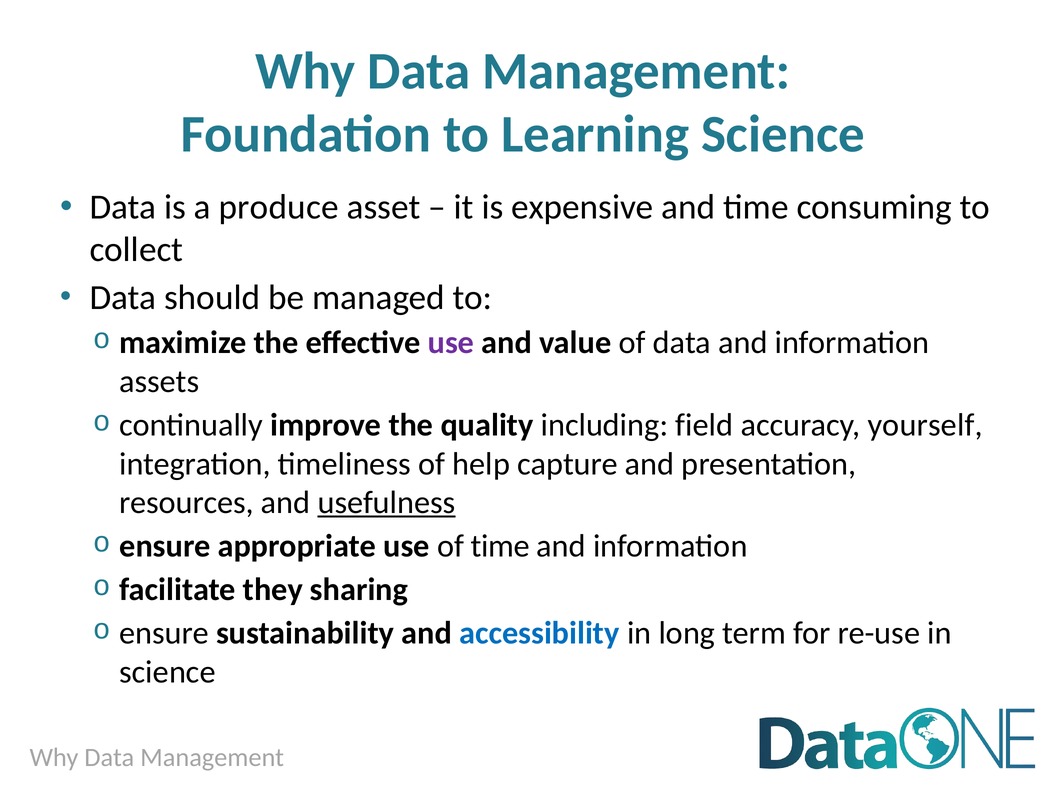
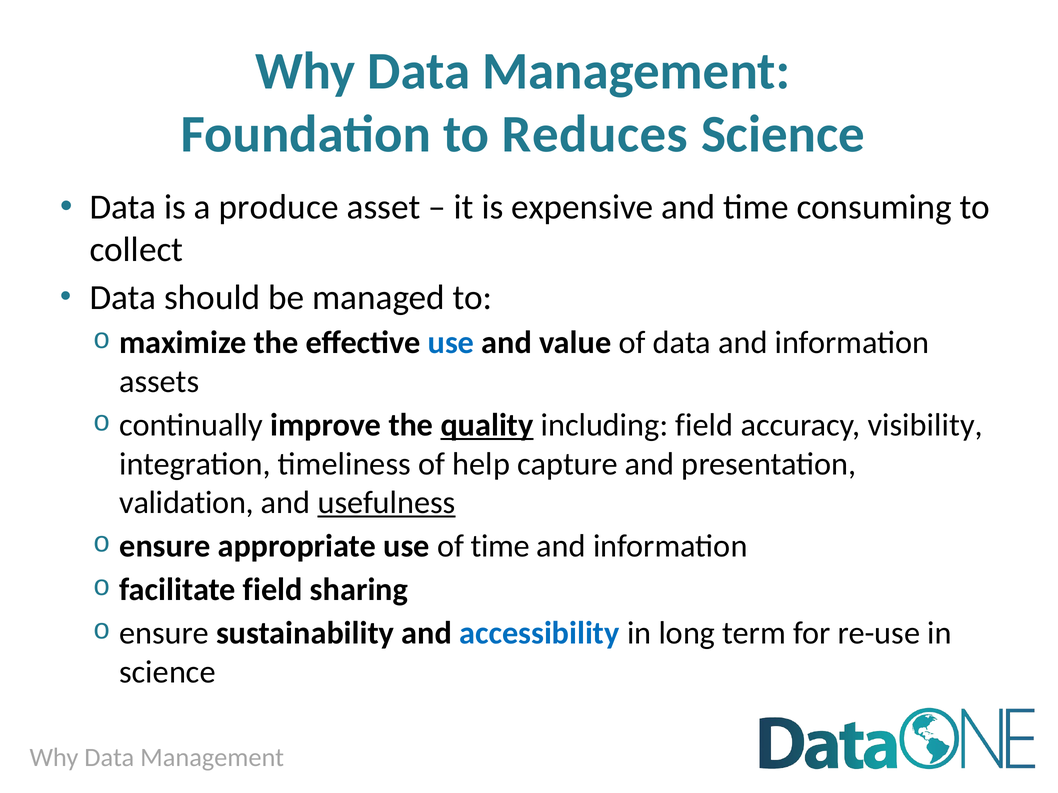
Learning: Learning -> Reduces (595, 135)
use colour: purple -> blue (451, 343)
quality underline: none -> present (487, 425)
yourself: yourself -> visibility (925, 425)
resources: resources -> validation (187, 503)
facilitate they: they -> field (273, 590)
